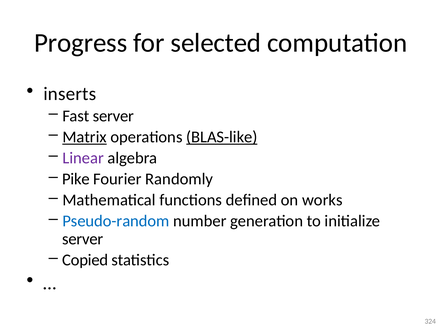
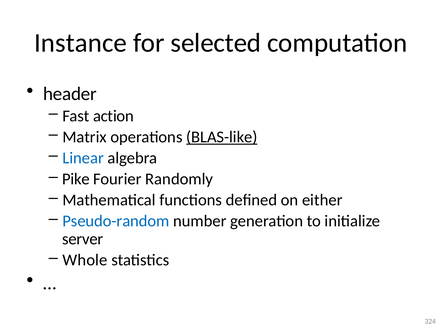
Progress: Progress -> Instance (81, 43)
inserts: inserts -> header (70, 94)
Fast server: server -> action (113, 116)
Matrix underline: present -> none (85, 137)
Linear colour: purple -> blue (83, 158)
works: works -> either (322, 200)
Copied: Copied -> Whole (85, 260)
